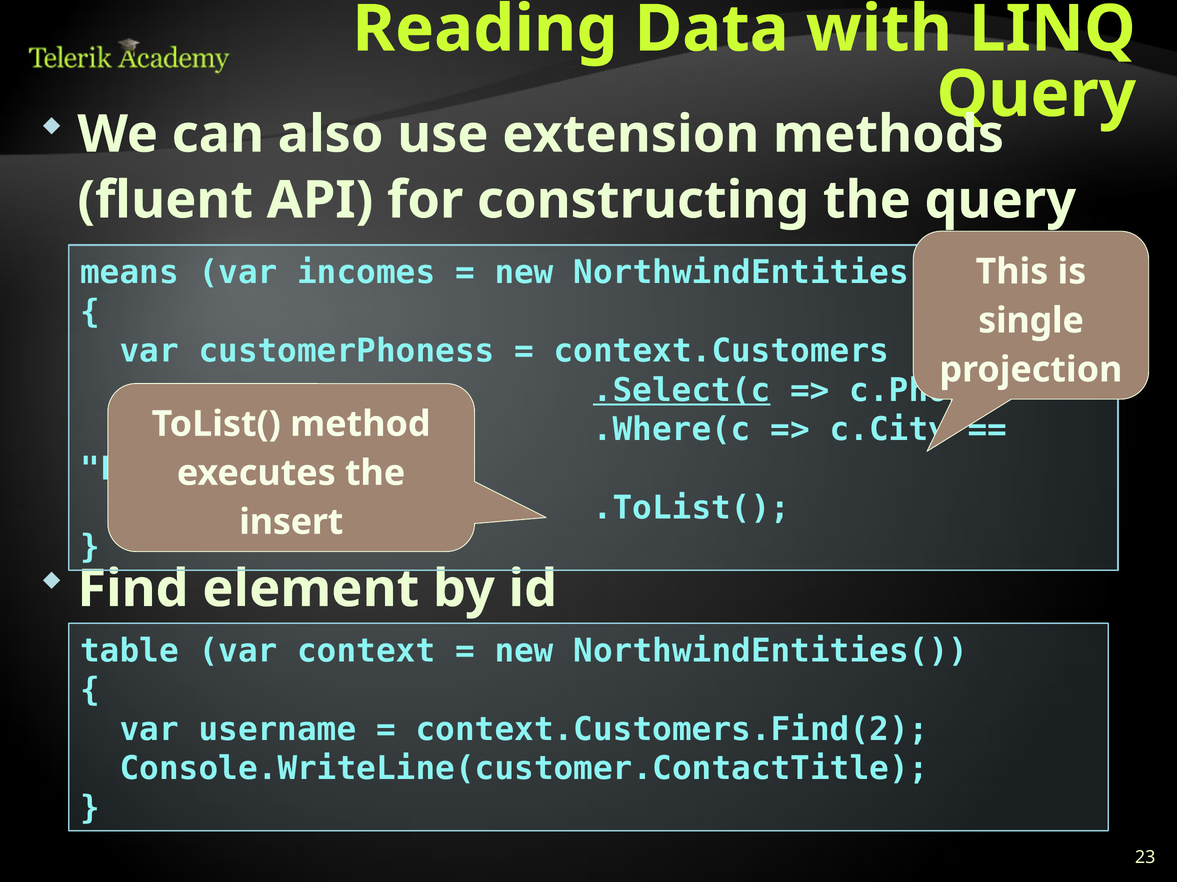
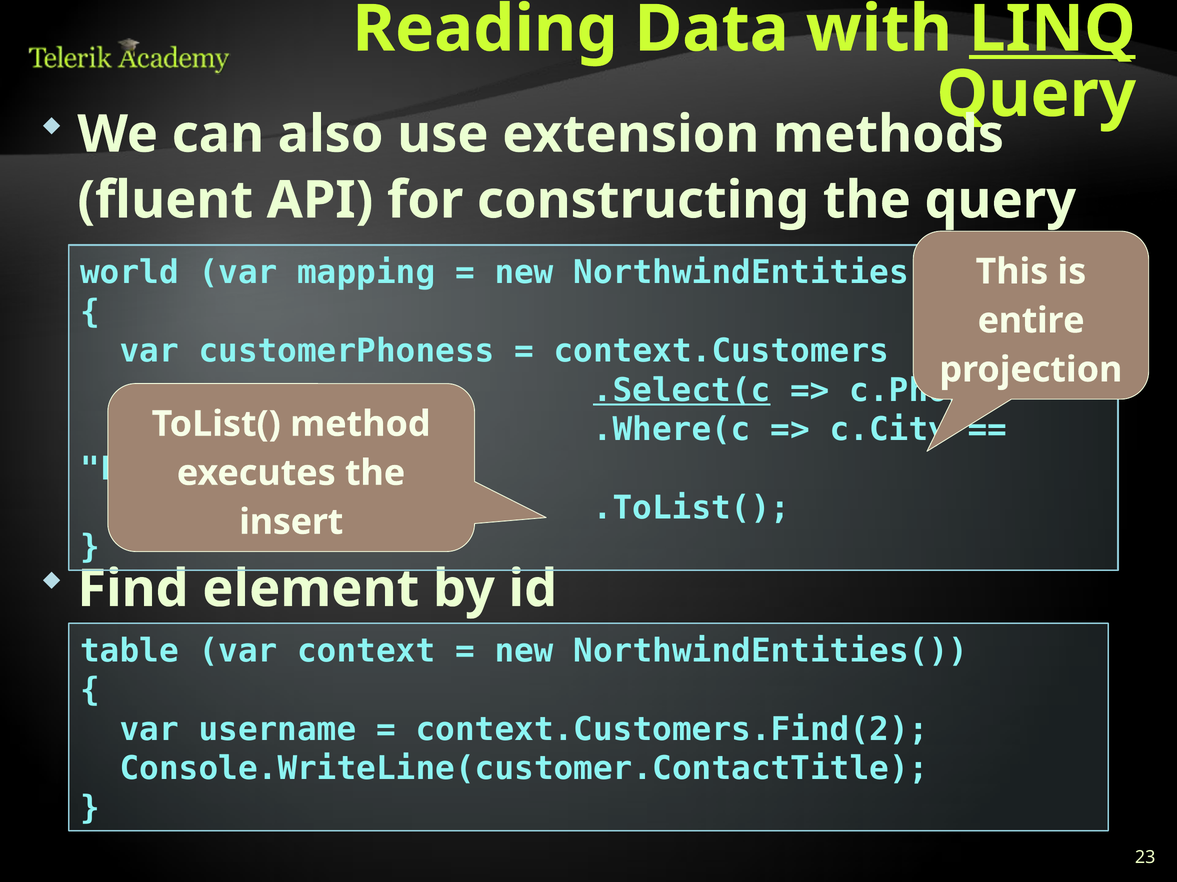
LINQ underline: none -> present (1052, 29)
means: means -> world (130, 273)
incomes: incomes -> mapping (366, 273)
single: single -> entire (1031, 321)
